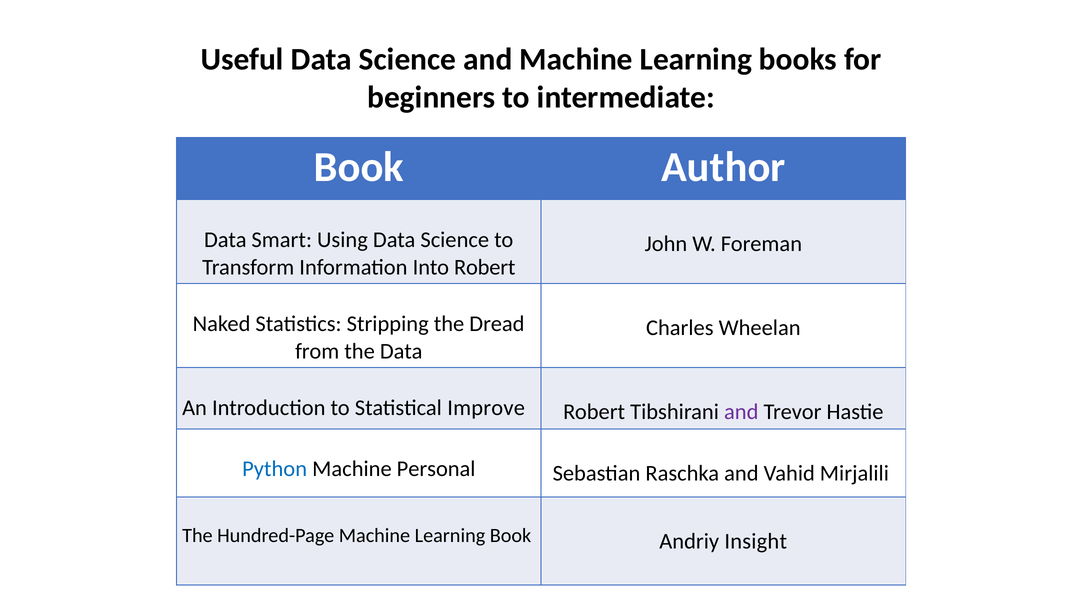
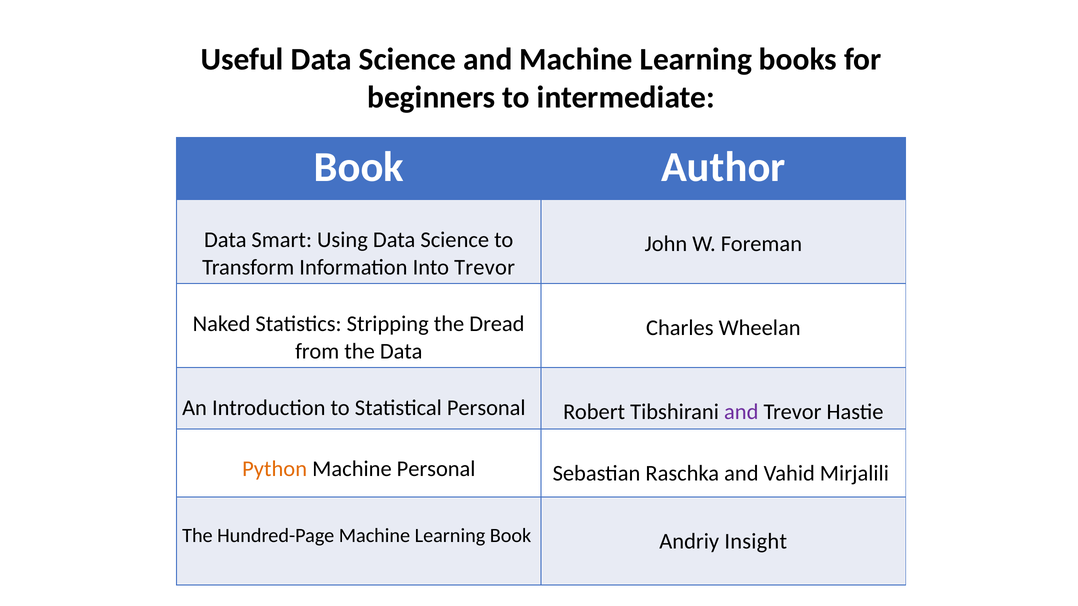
Into Robert: Robert -> Trevor (485, 268)
Statistical Improve: Improve -> Personal (486, 408)
Python colour: blue -> orange (275, 469)
